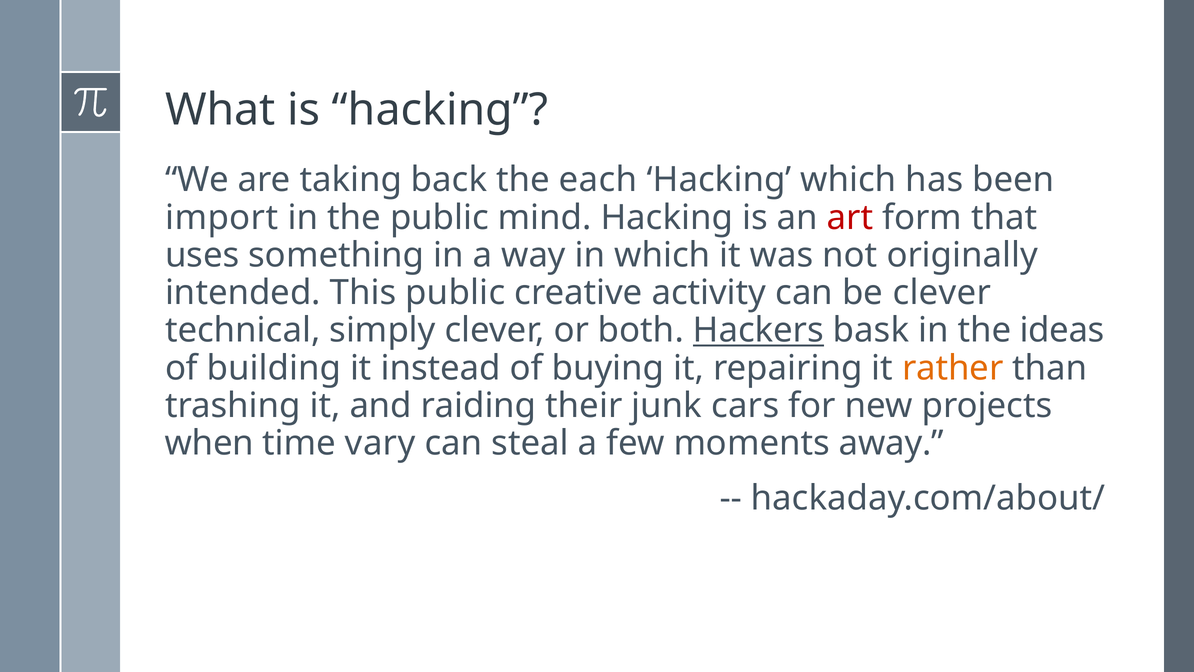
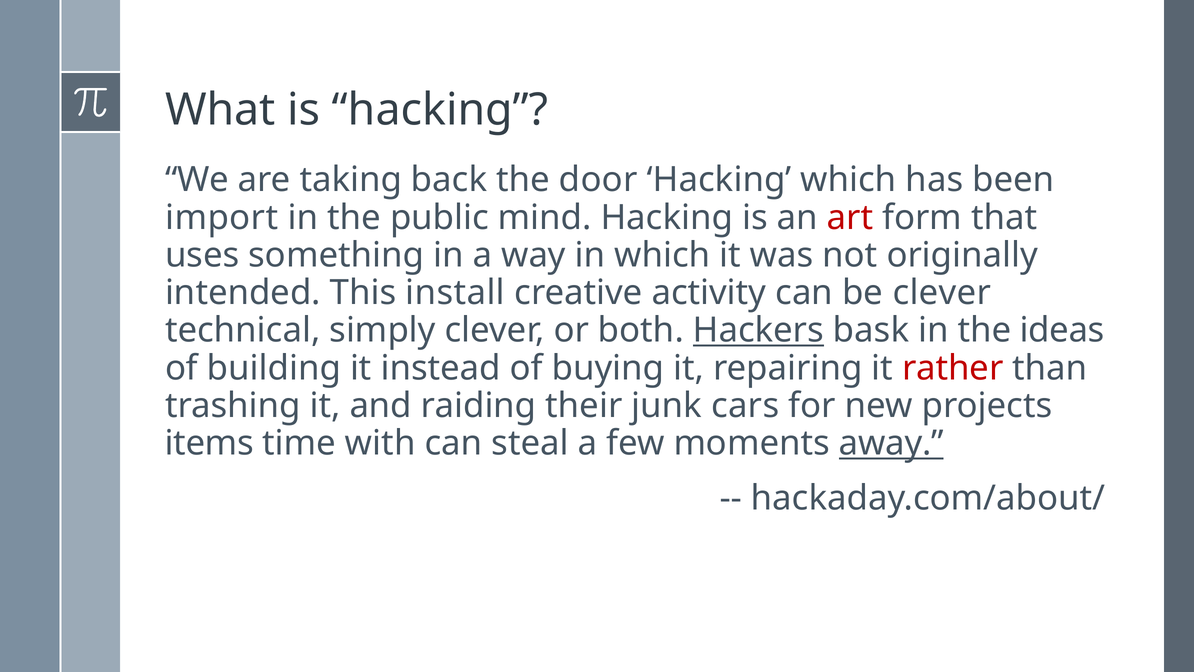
each: each -> door (598, 180)
This public: public -> install (455, 293)
rather colour: orange -> red (953, 368)
when: when -> items (209, 443)
vary: vary -> with (380, 443)
away underline: none -> present (891, 443)
